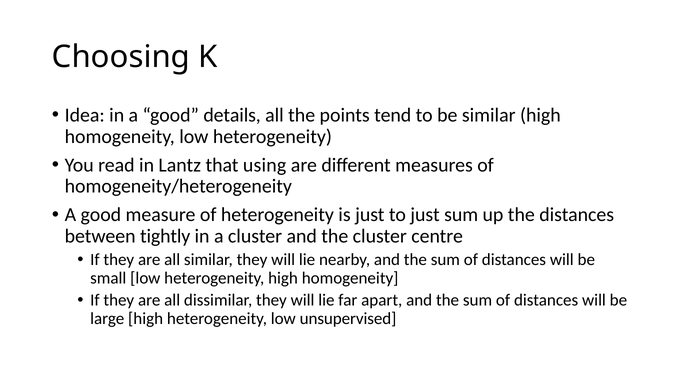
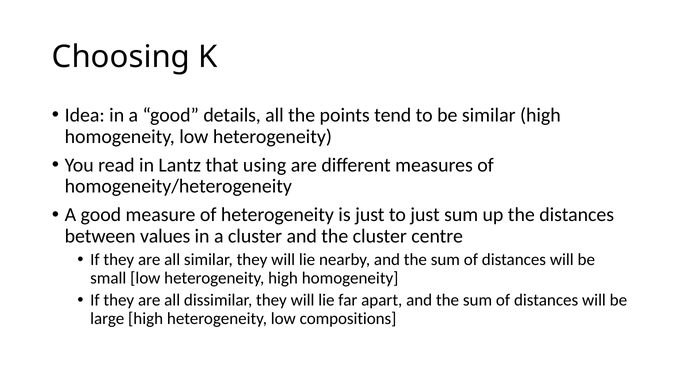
tightly: tightly -> values (165, 236)
unsupervised: unsupervised -> compositions (348, 319)
